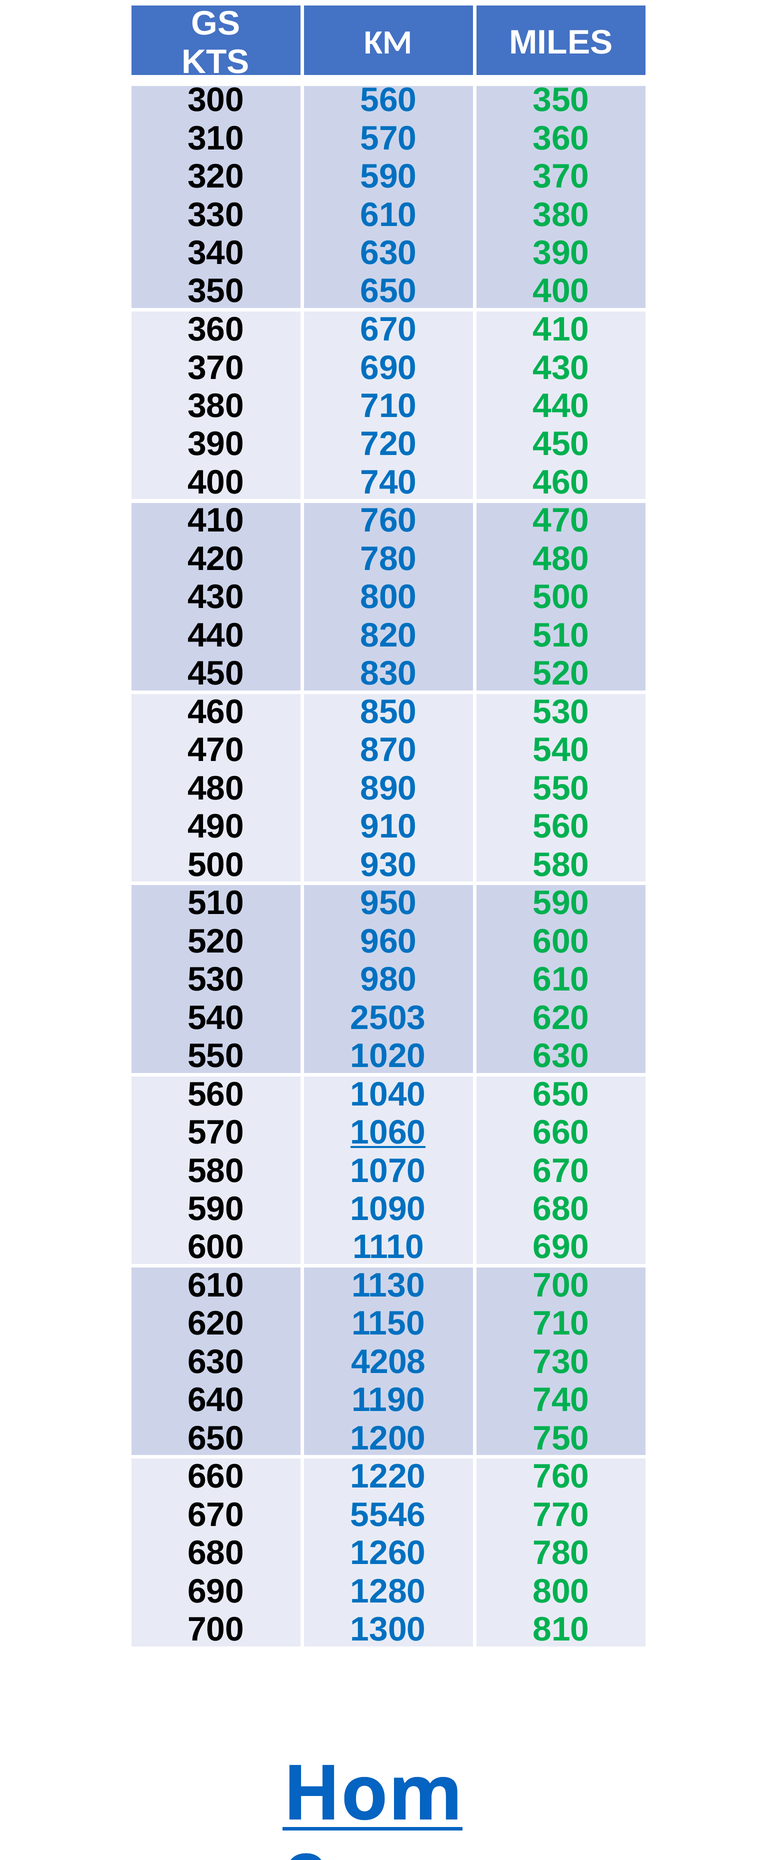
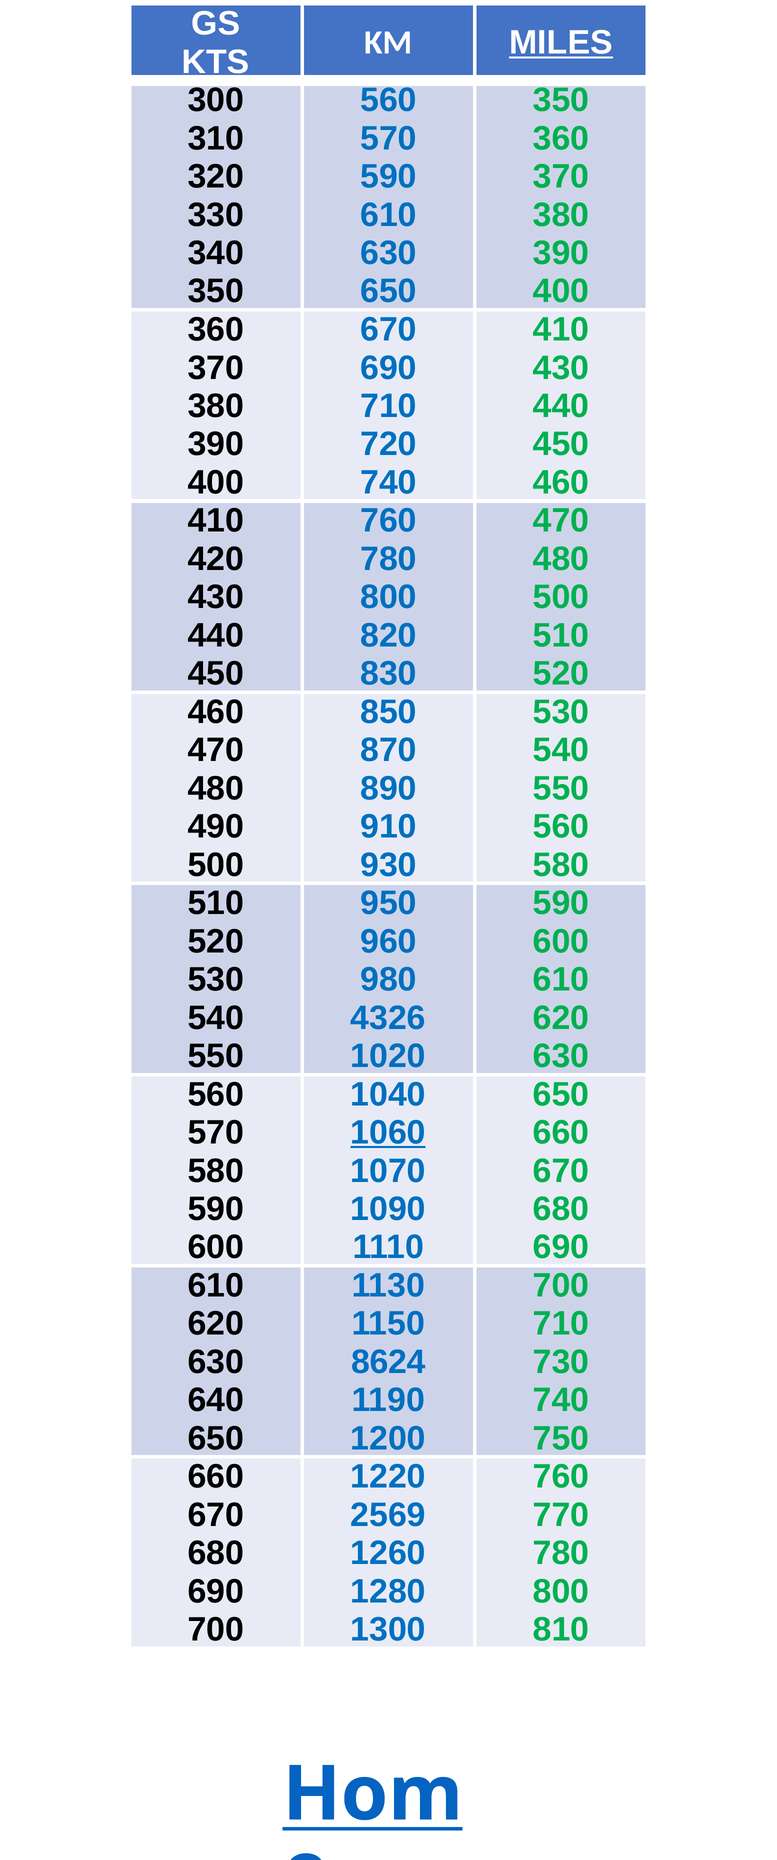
MILES underline: none -> present (561, 43)
2503: 2503 -> 4326 (388, 1017)
4208: 4208 -> 8624 (389, 1361)
5546: 5546 -> 2569 (388, 1514)
